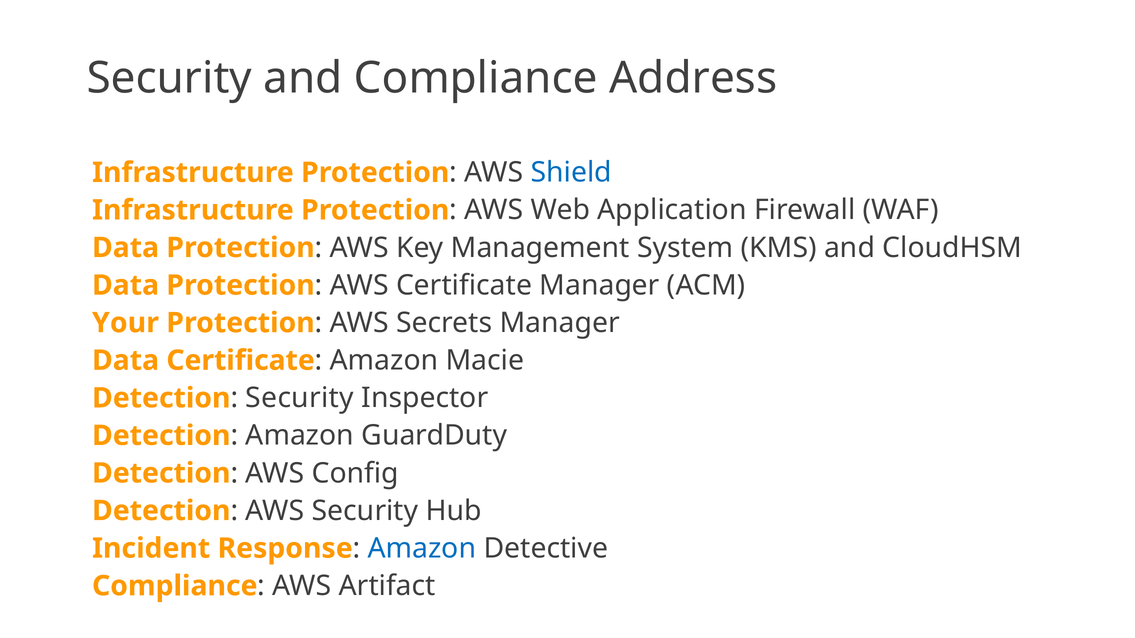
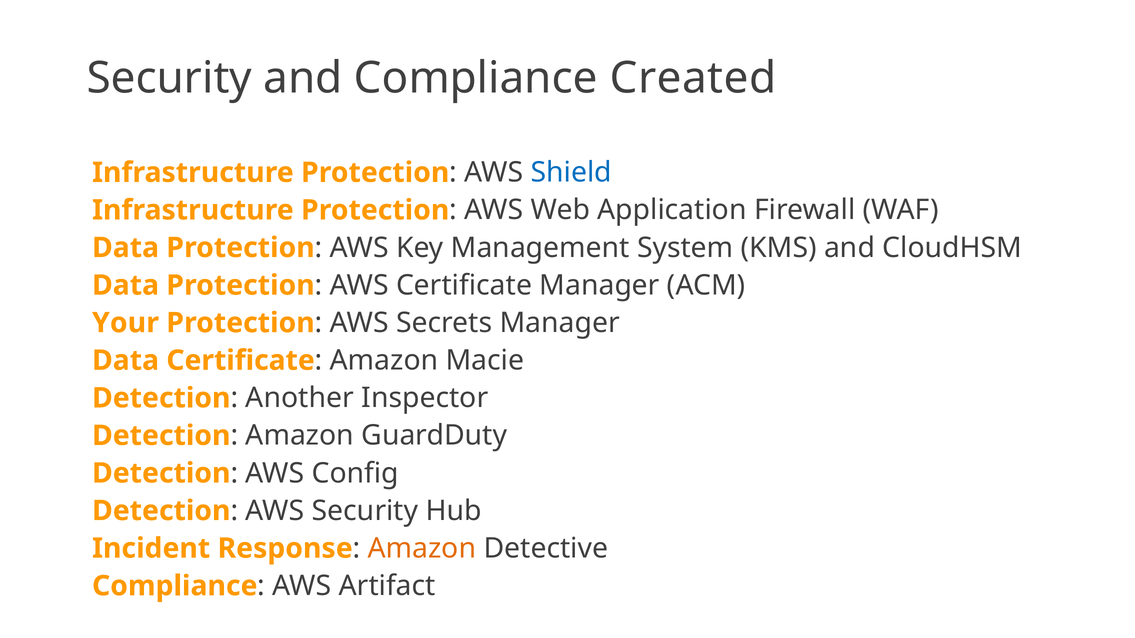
Address: Address -> Created (693, 78)
Security: Security -> Another (300, 398)
Amazon colour: blue -> orange (422, 549)
